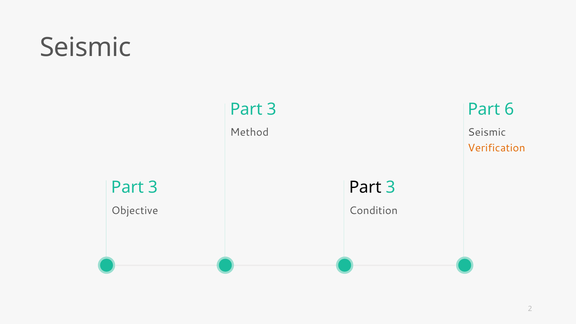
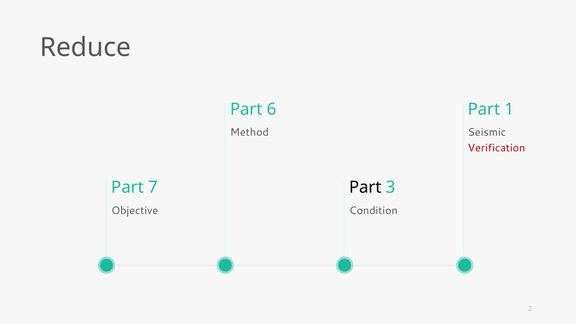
Seismic: Seismic -> Reduce (85, 47)
3: 3 -> 6 (272, 109)
6: 6 -> 1 (509, 109)
Verification colour: orange -> red (497, 148)
3: 3 -> 7 (153, 187)
